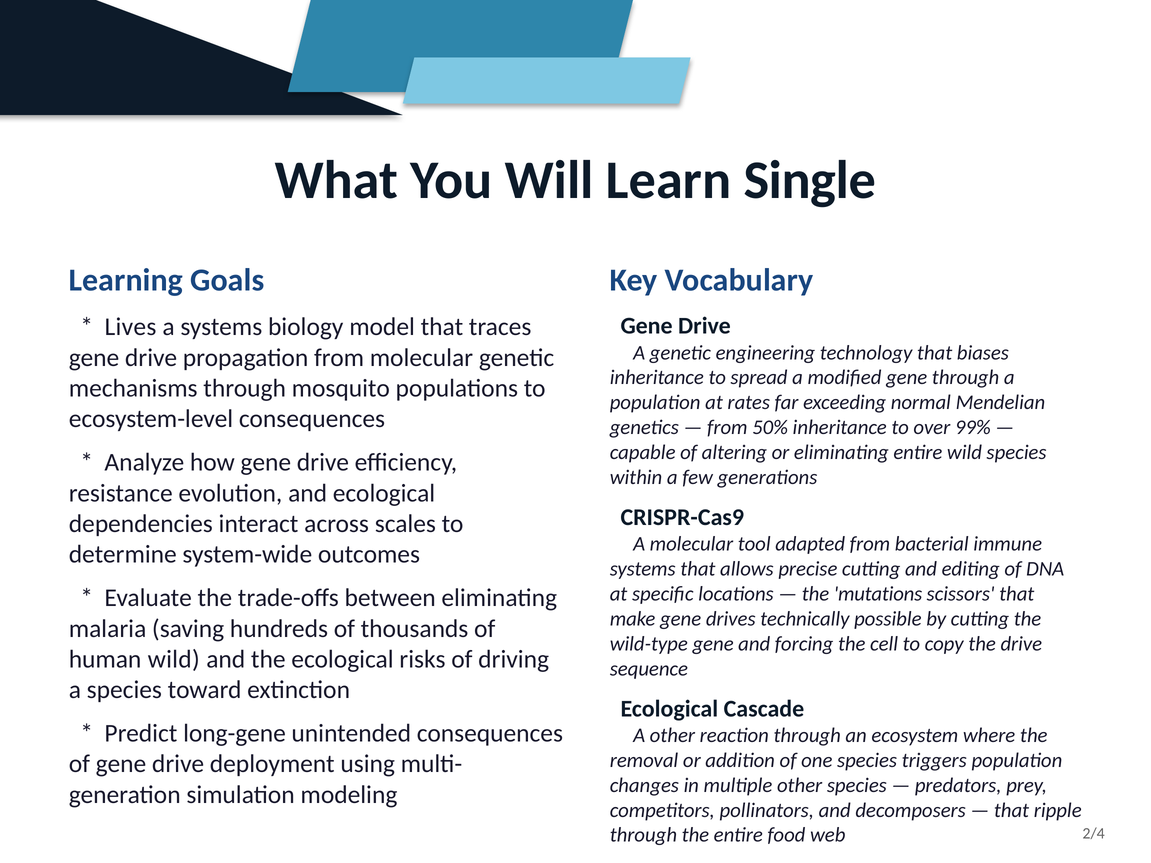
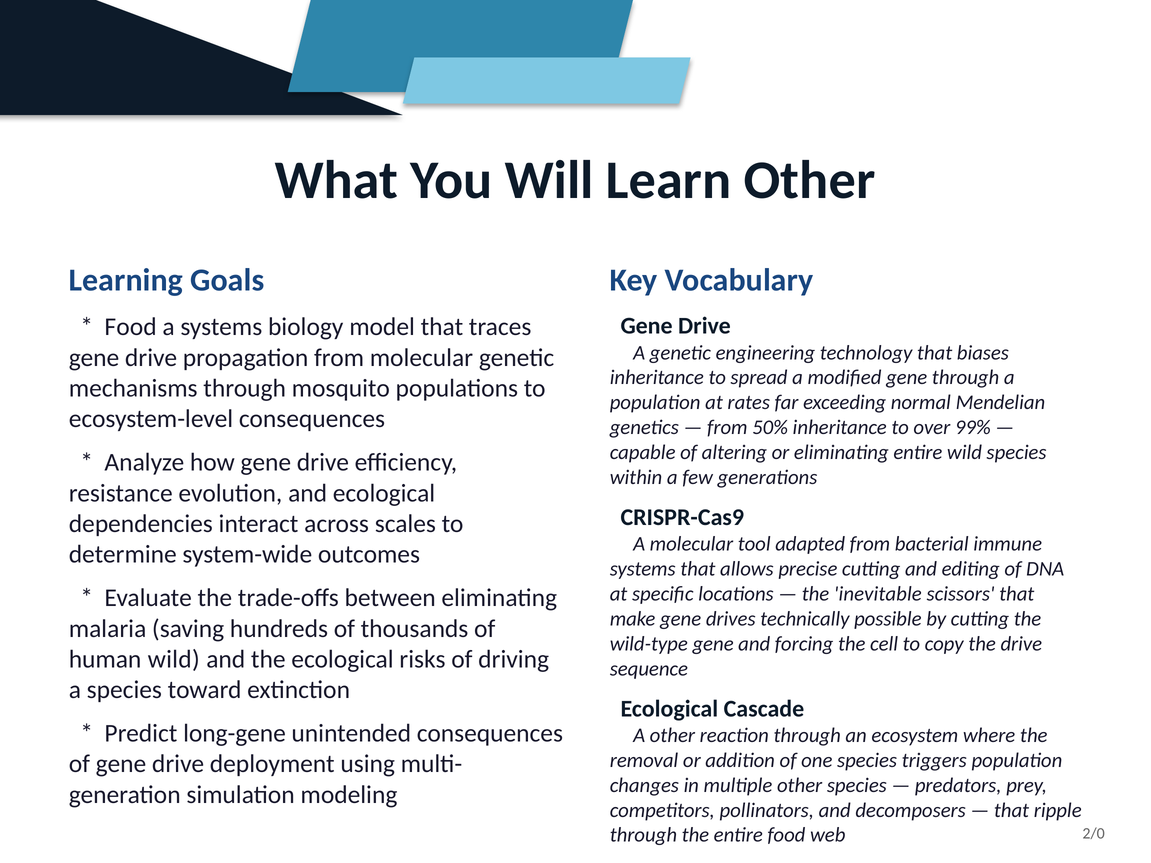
Learn Single: Single -> Other (809, 180)
Lives: Lives -> Food (131, 327)
mutations: mutations -> inevitable (878, 594)
2/4: 2/4 -> 2/0 (1094, 834)
